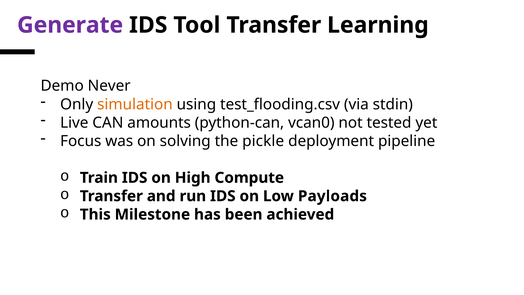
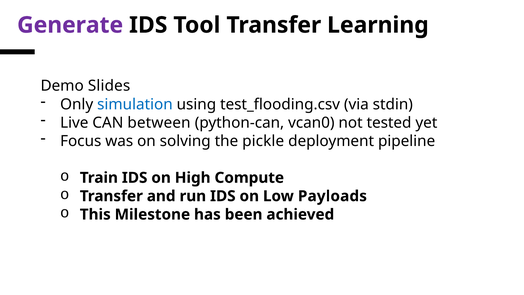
Never: Never -> Slides (109, 86)
simulation colour: orange -> blue (135, 104)
amounts: amounts -> between (159, 123)
